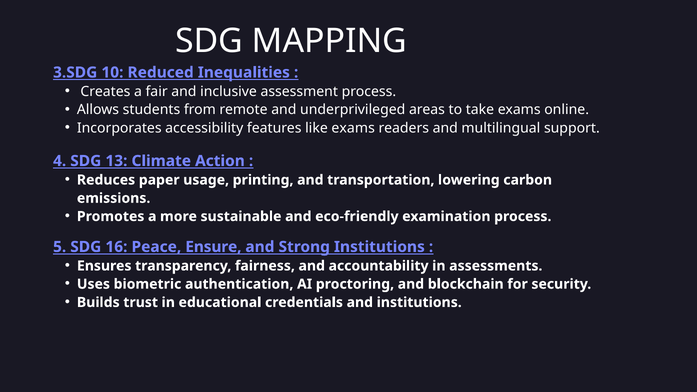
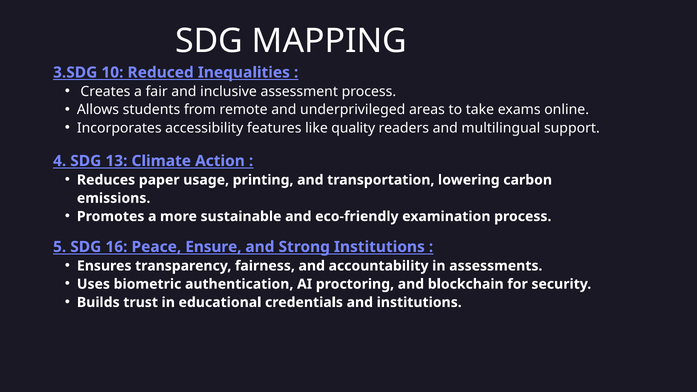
like exams: exams -> quality (353, 128)
